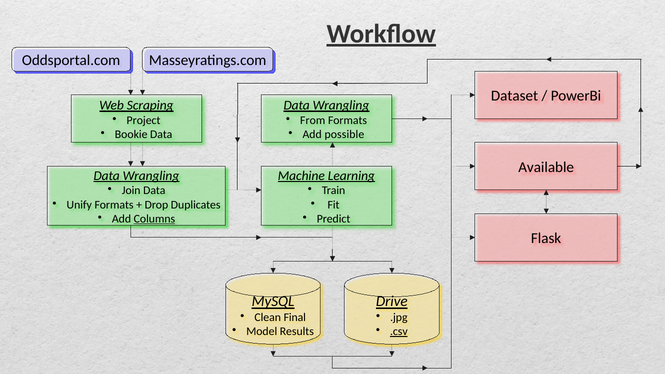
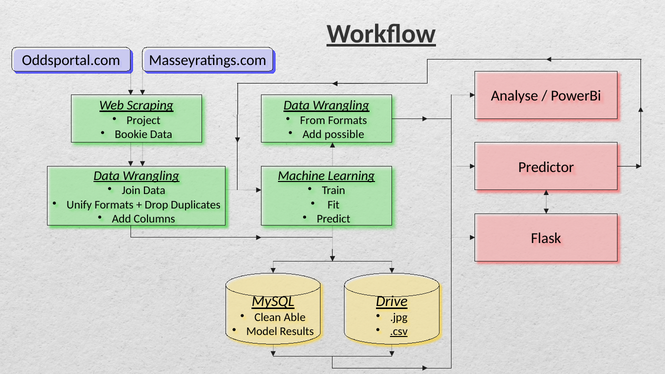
Dataset: Dataset -> Analyse (515, 96)
Available: Available -> Predictor (546, 167)
Columns underline: present -> none (154, 219)
Final: Final -> Able (295, 317)
